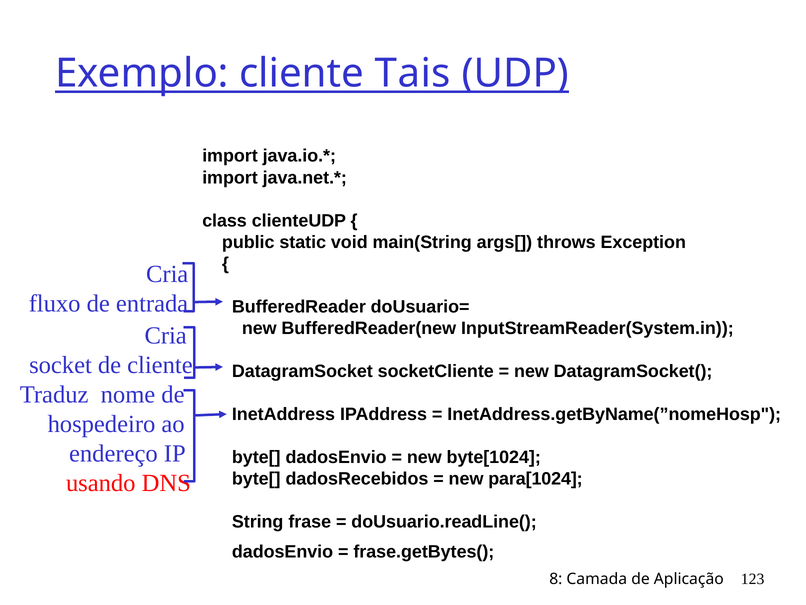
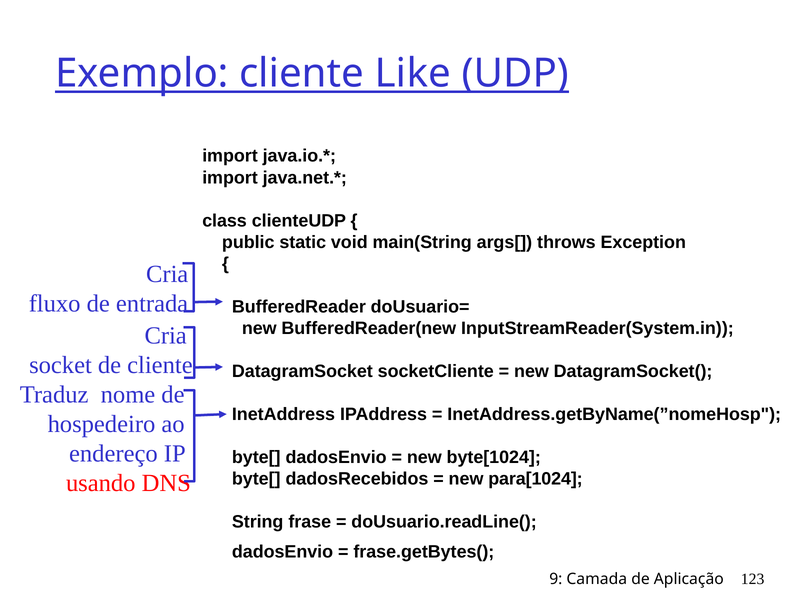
Tais: Tais -> Like (413, 73)
8: 8 -> 9 (556, 579)
